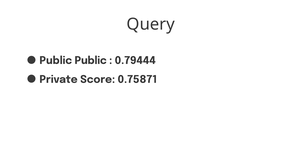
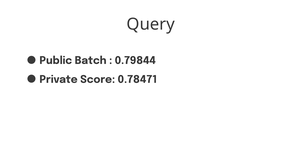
Public Public: Public -> Batch (91, 61)
0.79444: 0.79444 -> 0.79844 (135, 61)
0.75871: 0.75871 -> 0.78471 (137, 79)
